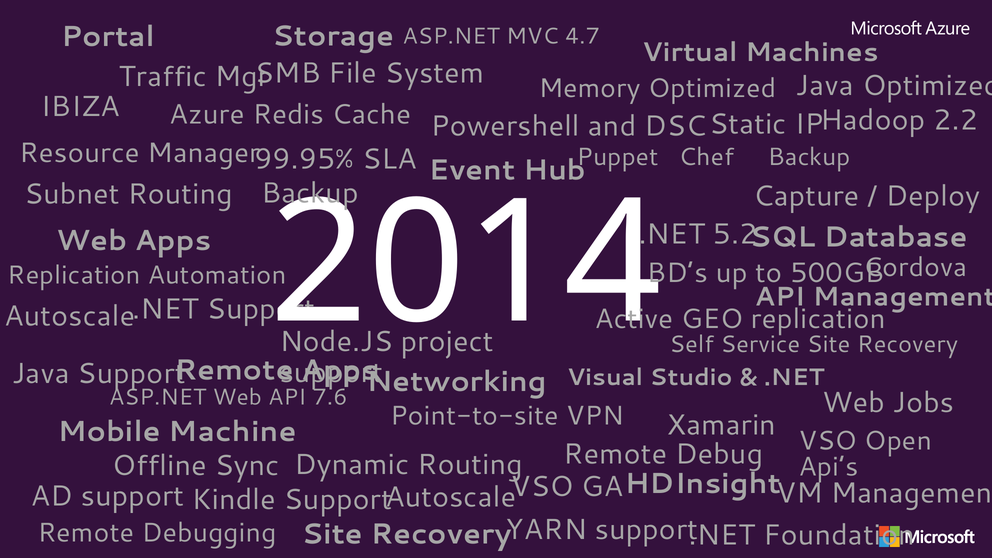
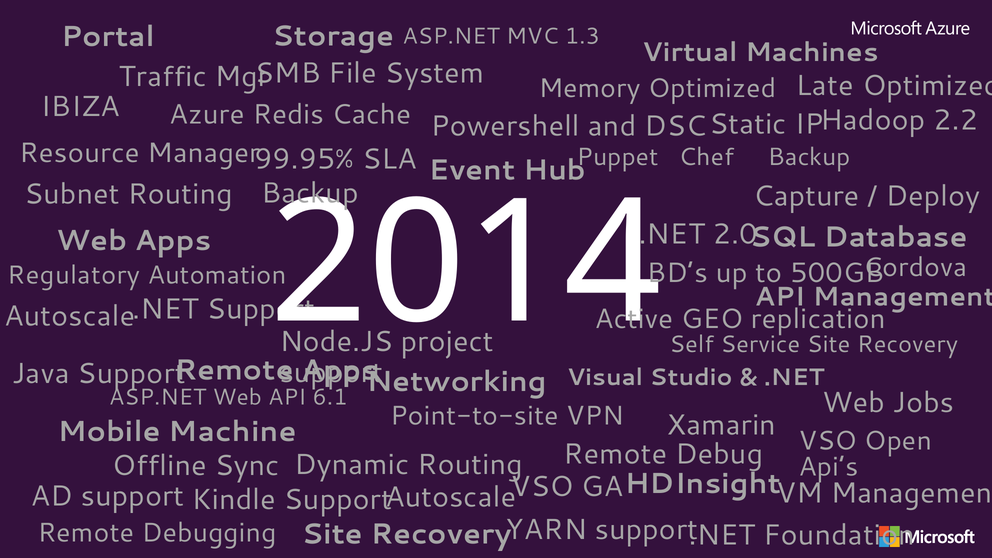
4.7: 4.7 -> 1.3 (582, 36)
Optimized Java: Java -> Late (825, 86)
5.2: 5.2 -> 2.0 (735, 234)
Replication: Replication -> Regulatory (74, 275)
7.6: 7.6 -> 6.1 (330, 398)
